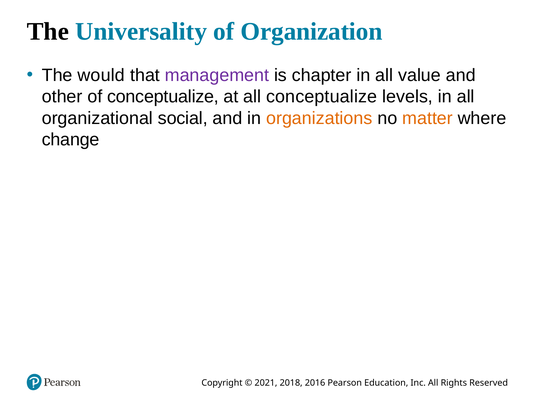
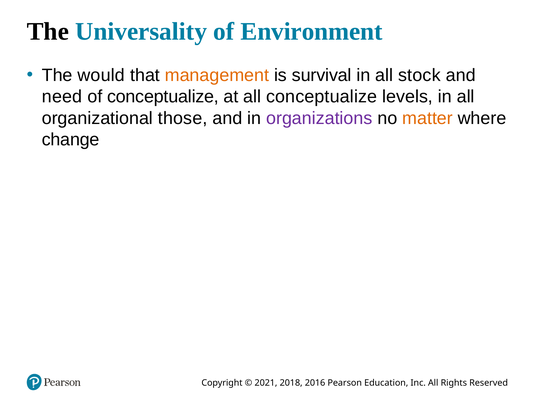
Organization: Organization -> Environment (312, 31)
management colour: purple -> orange (217, 75)
chapter: chapter -> survival (322, 75)
value: value -> stock (419, 75)
other: other -> need (62, 97)
social: social -> those (183, 118)
organizations colour: orange -> purple (319, 118)
